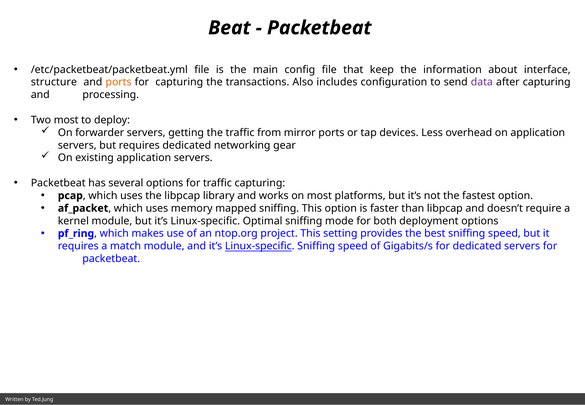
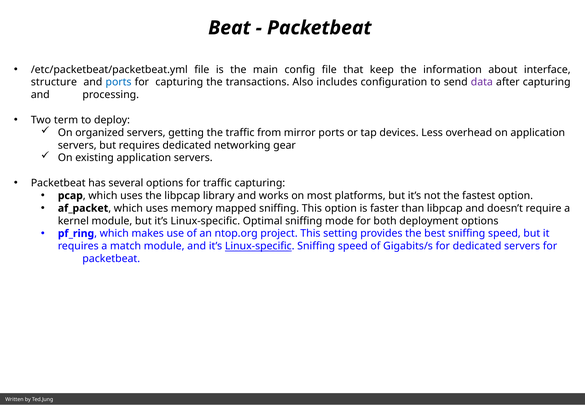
ports colour: orange -> blue (119, 82)
Two most: most -> term (66, 120)
forwarder: forwarder -> organized (100, 133)
